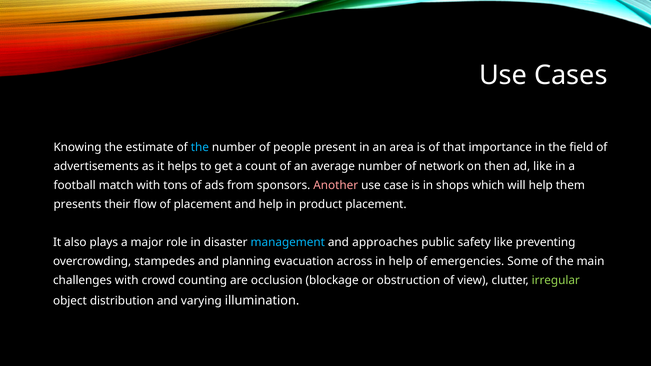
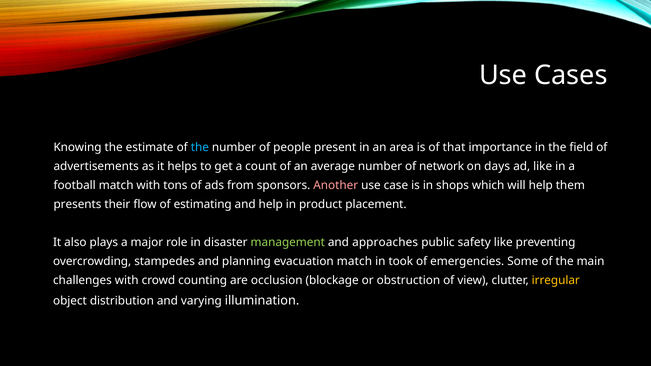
then: then -> days (497, 166)
of placement: placement -> estimating (203, 204)
management colour: light blue -> light green (288, 243)
evacuation across: across -> match (354, 262)
in help: help -> took (401, 262)
irregular colour: light green -> yellow (556, 281)
